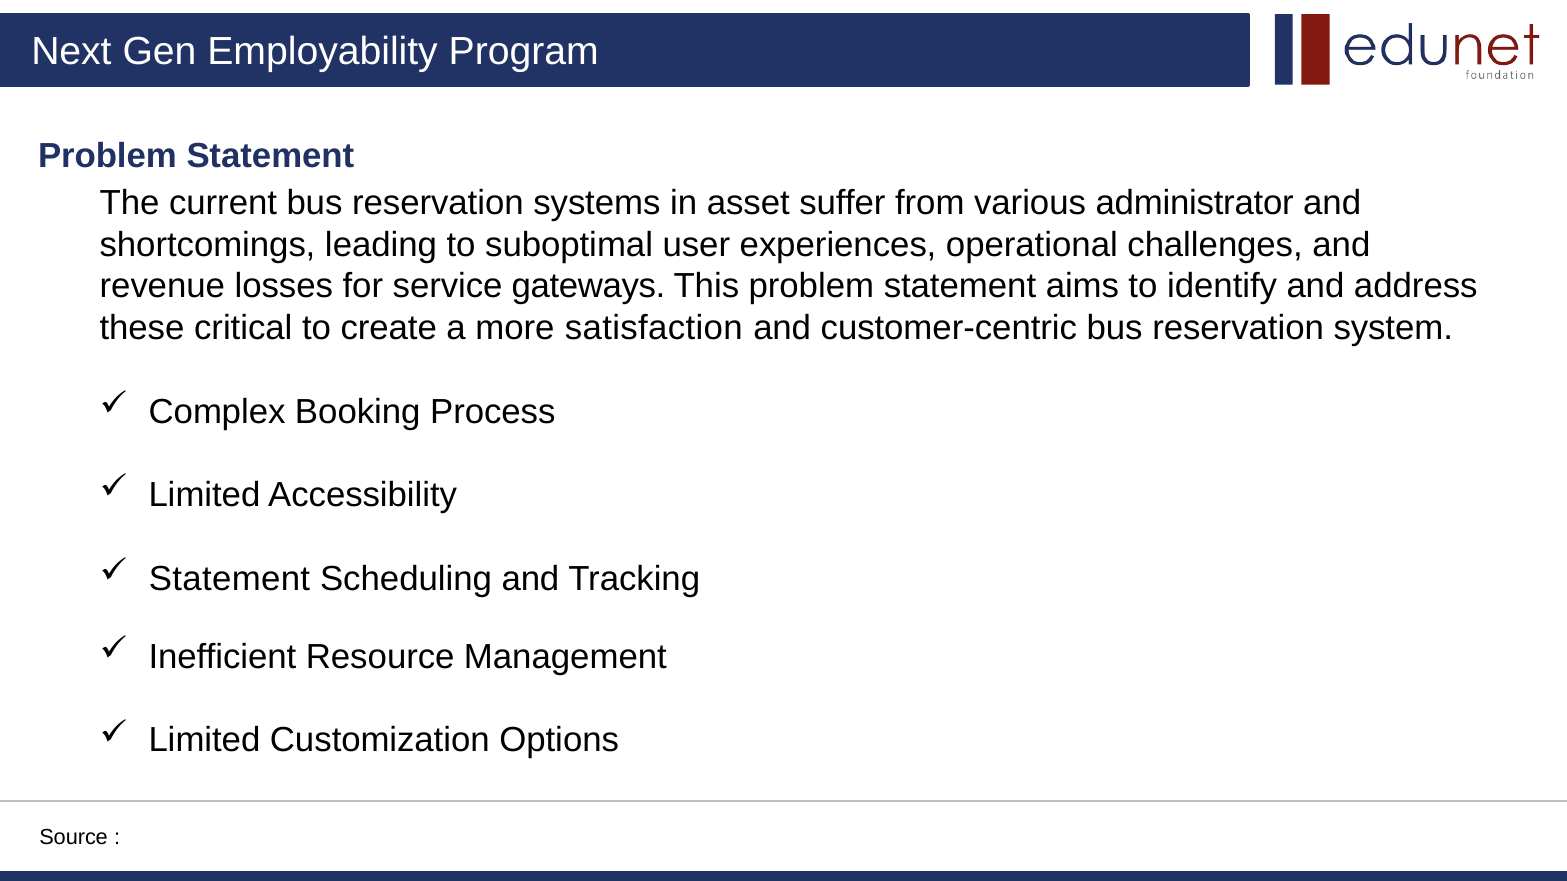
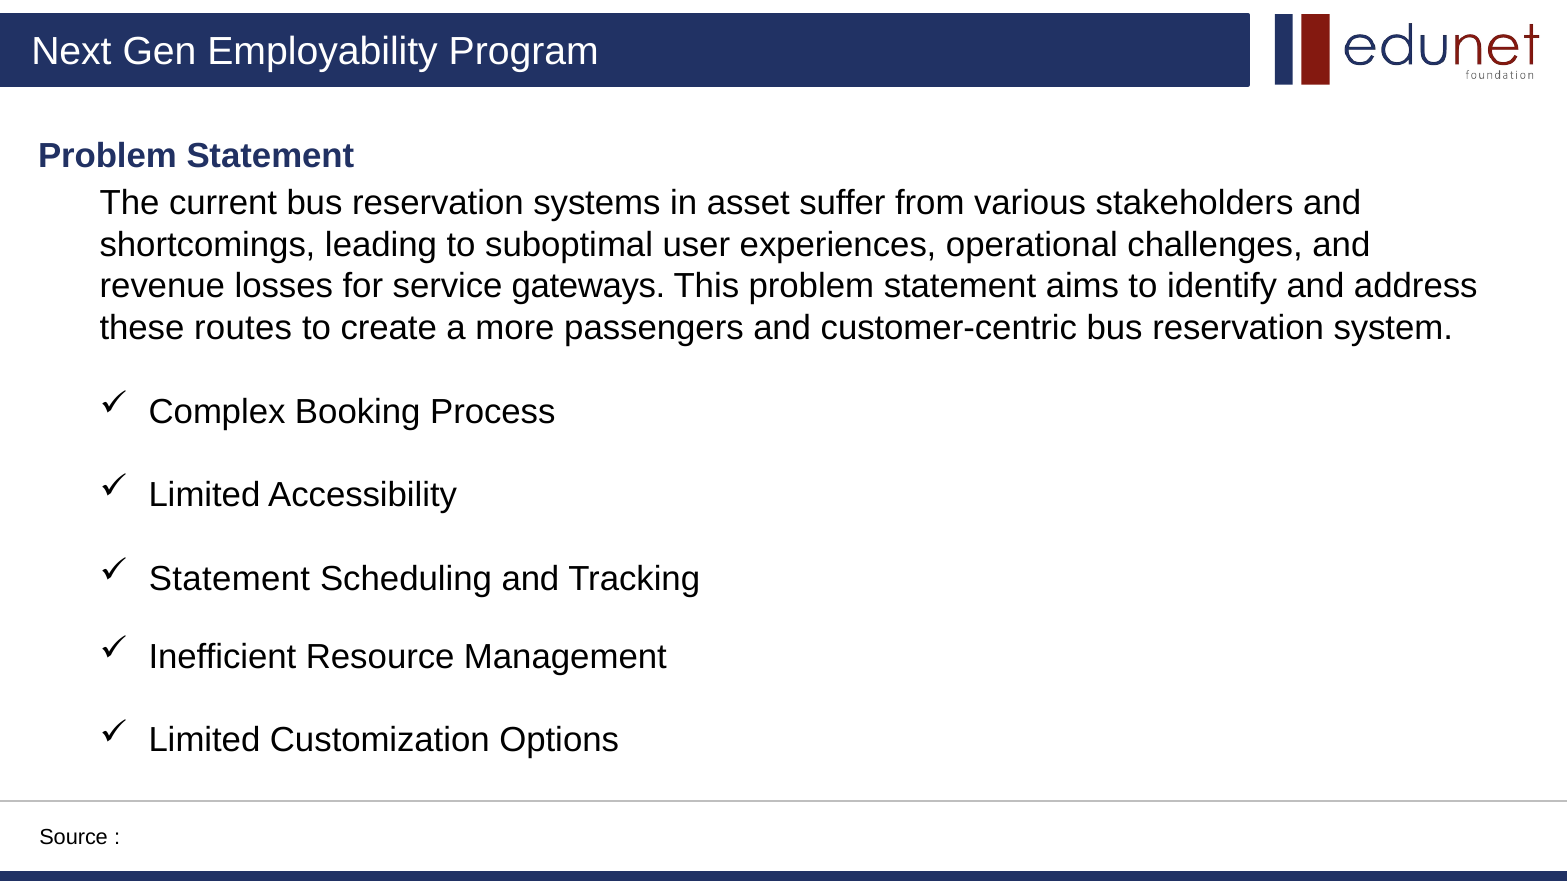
administrator: administrator -> stakeholders (1195, 203)
critical: critical -> routes (243, 328)
satisfaction: satisfaction -> passengers (654, 328)
